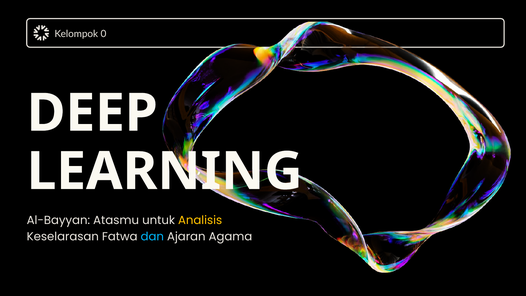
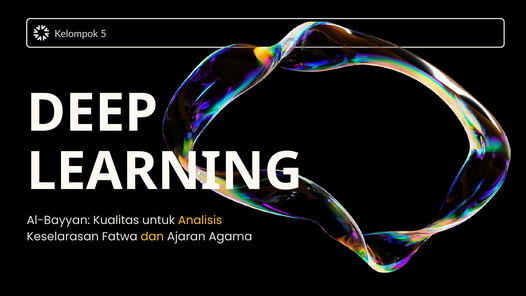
0: 0 -> 5 (103, 34)
Atasmu: Atasmu -> Kualitas (116, 220)
dan colour: light blue -> yellow (152, 237)
